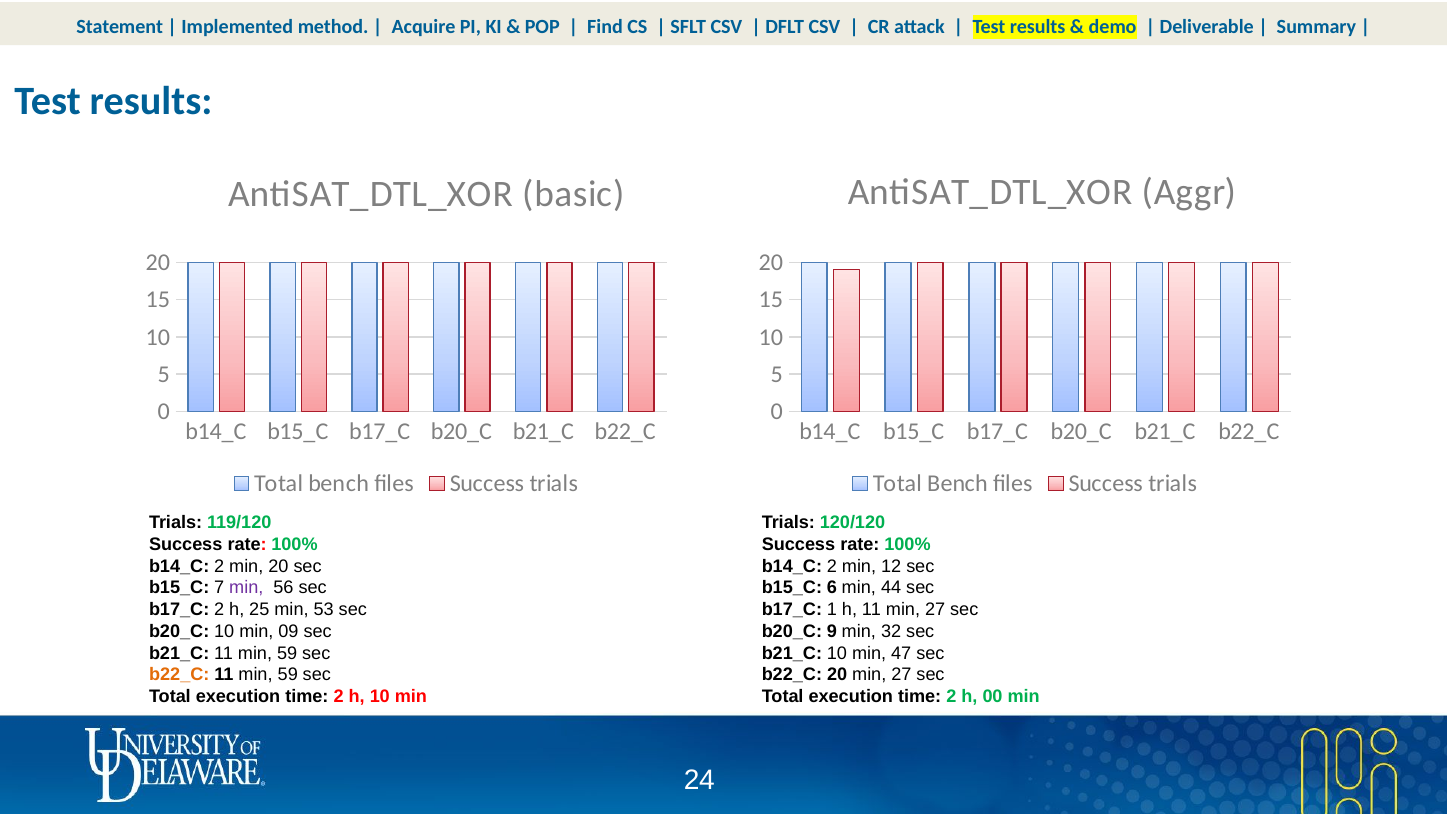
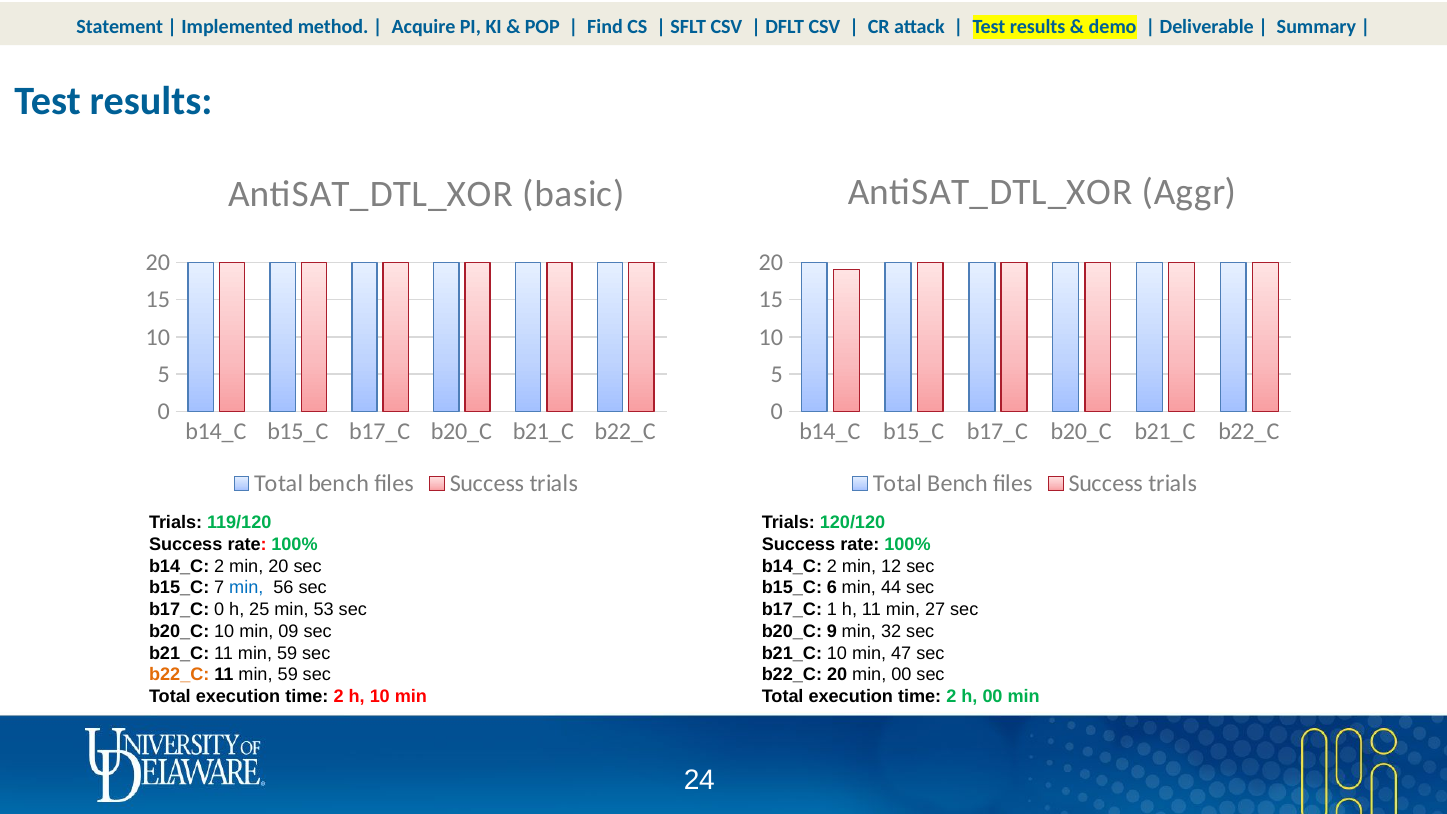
min colour: purple -> blue (246, 588)
b17_C 2: 2 -> 0 (219, 610)
20 min 27: 27 -> 00 (901, 675)
